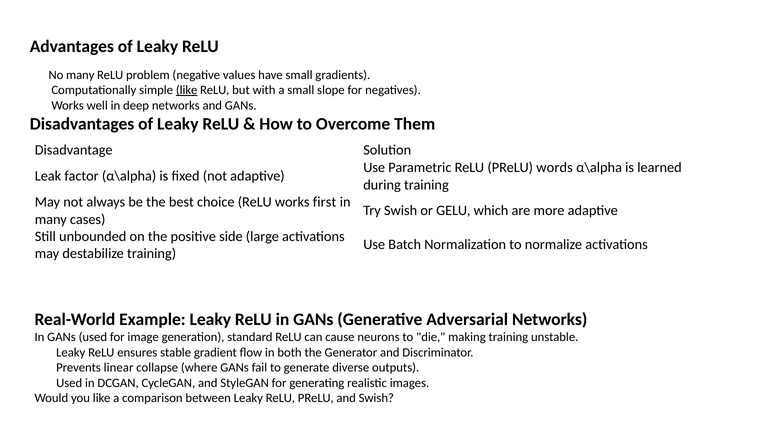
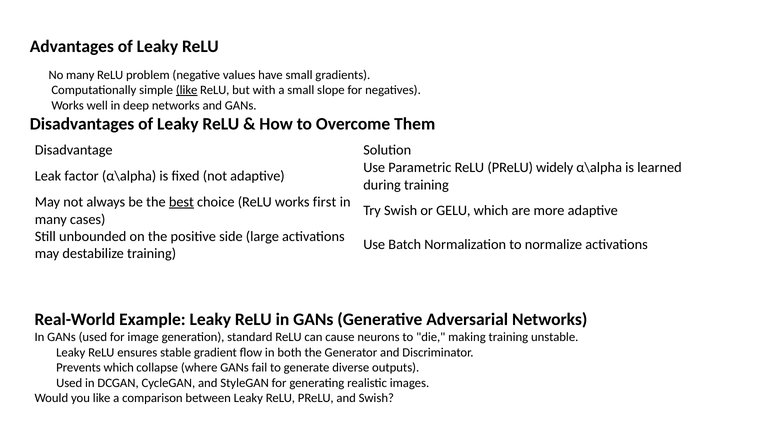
words: words -> widely (555, 167)
best underline: none -> present (181, 202)
linear: linear -> which (119, 367)
